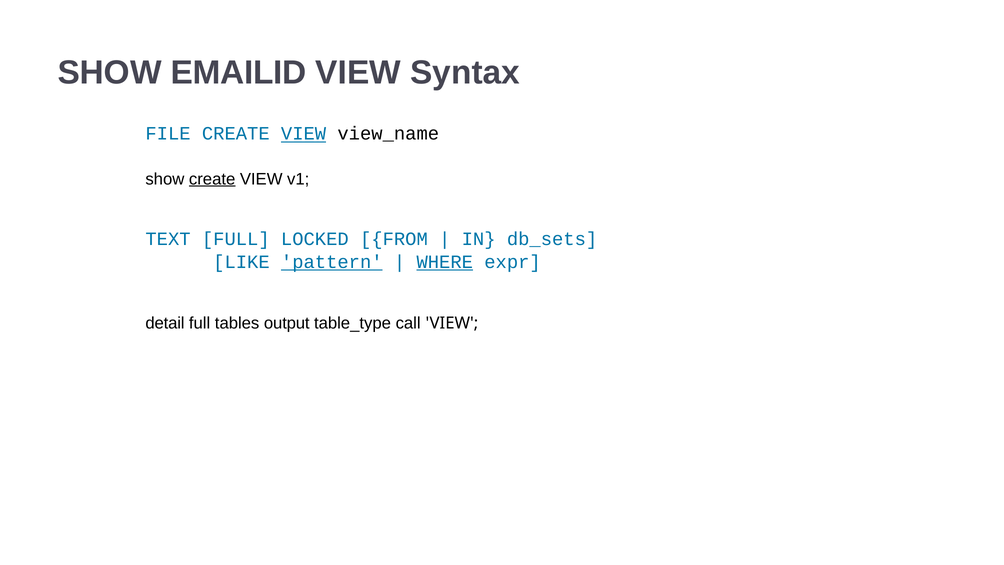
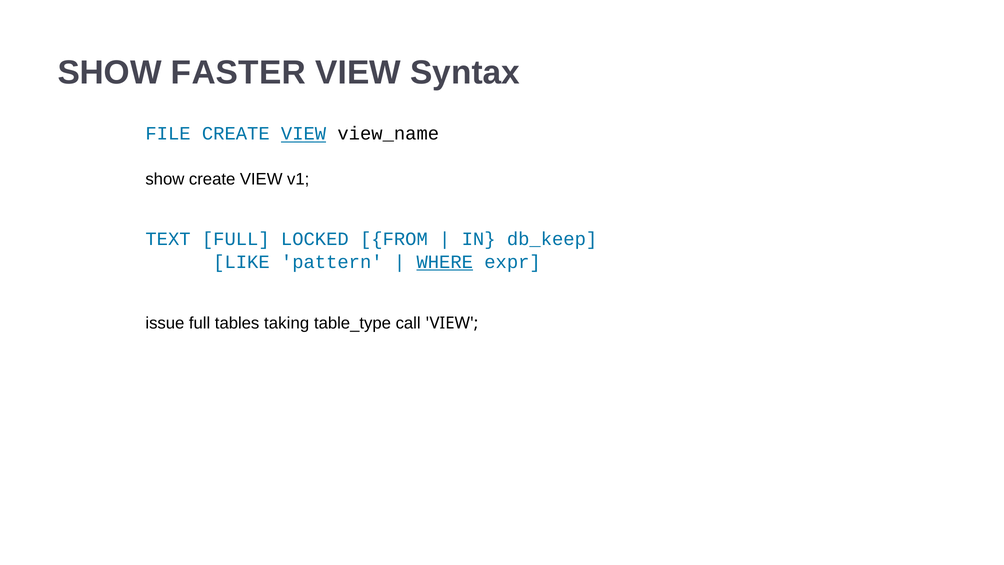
EMAILID: EMAILID -> FASTER (238, 73)
create underline: present -> none (212, 179)
db_sets: db_sets -> db_keep (552, 239)
pattern underline: present -> none (332, 262)
detail: detail -> issue (165, 323)
output: output -> taking (287, 323)
